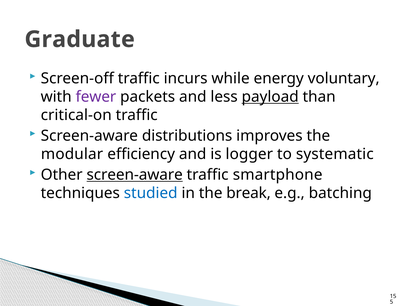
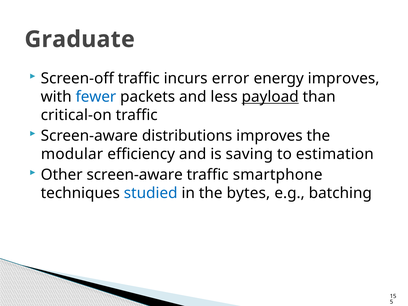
while: while -> error (231, 78)
energy voluntary: voluntary -> improves (344, 78)
fewer colour: purple -> blue (96, 97)
logger: logger -> saving (249, 154)
systematic: systematic -> estimation (335, 154)
screen-aware underline: present -> none (135, 175)
break: break -> bytes (248, 193)
